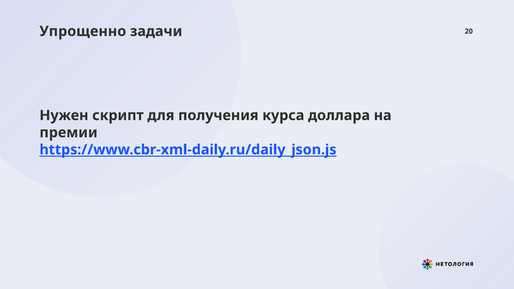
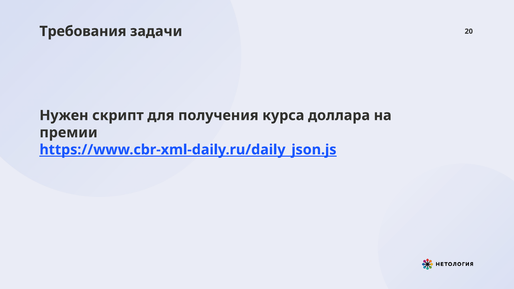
Упрощенно: Упрощенно -> Требования (83, 31)
